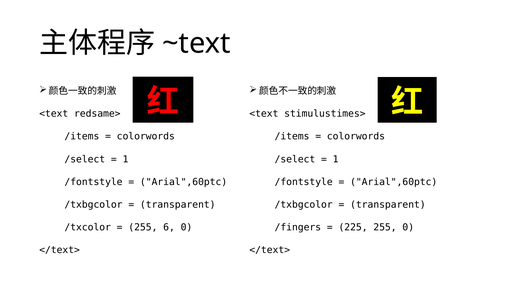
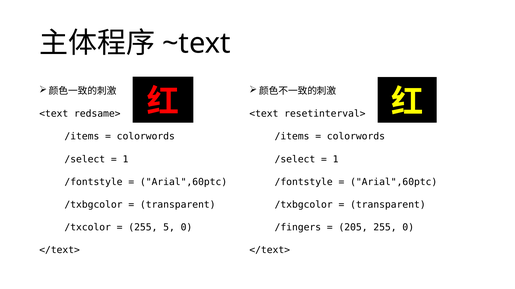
stimulustimes>: stimulustimes> -> resetinterval> (325, 114)
6: 6 -> 5 (169, 228)
225: 225 -> 205 (353, 228)
